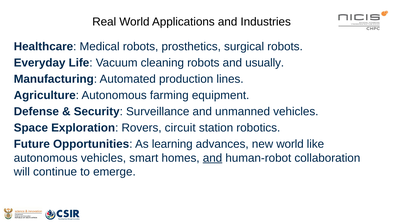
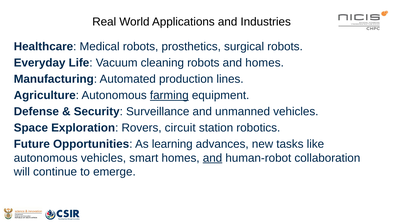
and usually: usually -> homes (265, 63)
farming underline: none -> present (169, 95)
new world: world -> tasks (290, 144)
